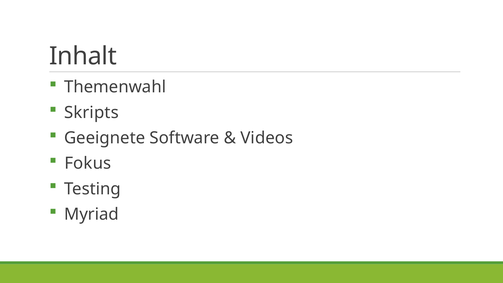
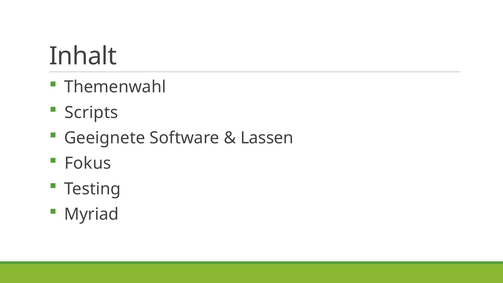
Skripts: Skripts -> Scripts (91, 112)
Videos: Videos -> Lassen (267, 138)
